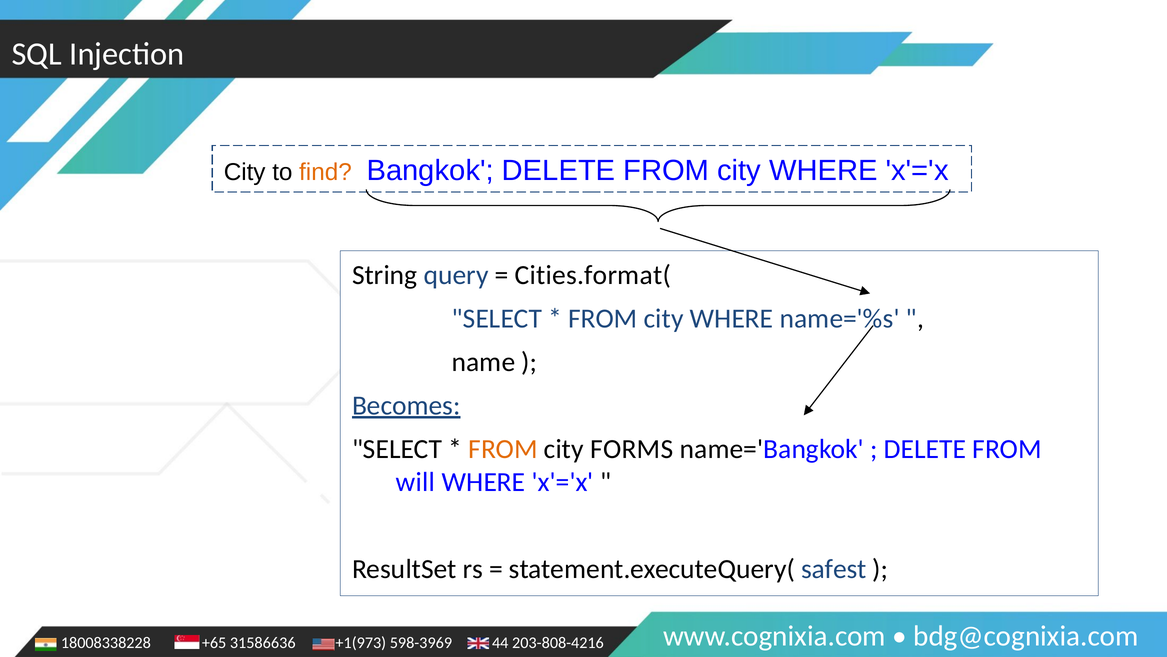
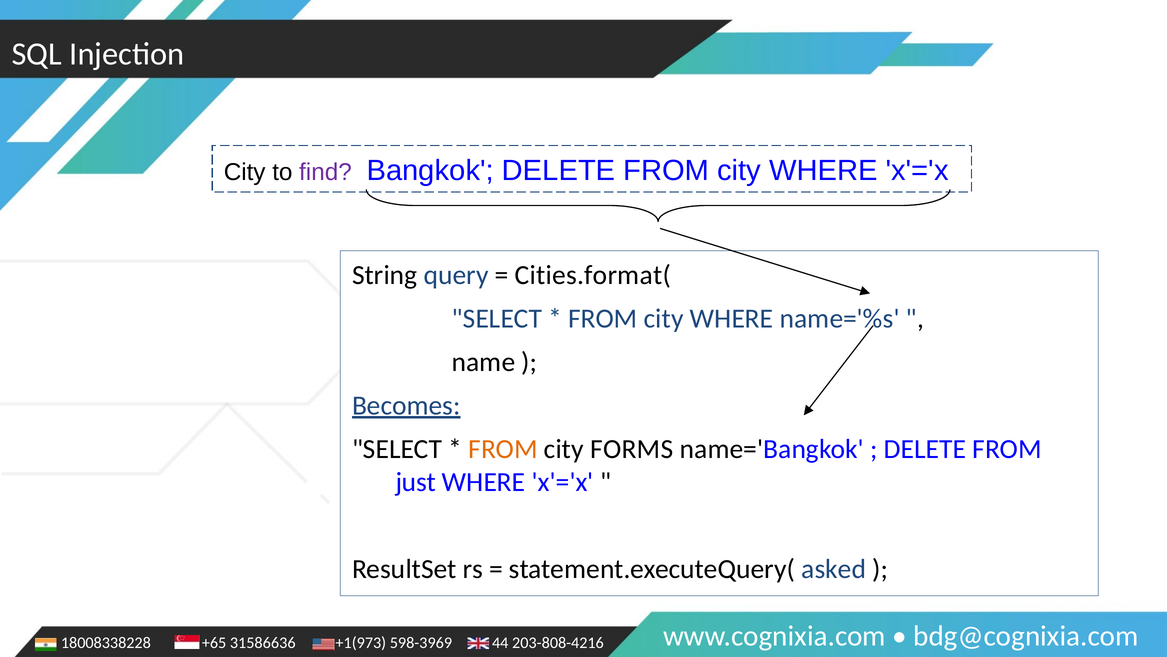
find colour: orange -> purple (325, 172)
will: will -> just (416, 482)
safest: safest -> asked (834, 569)
